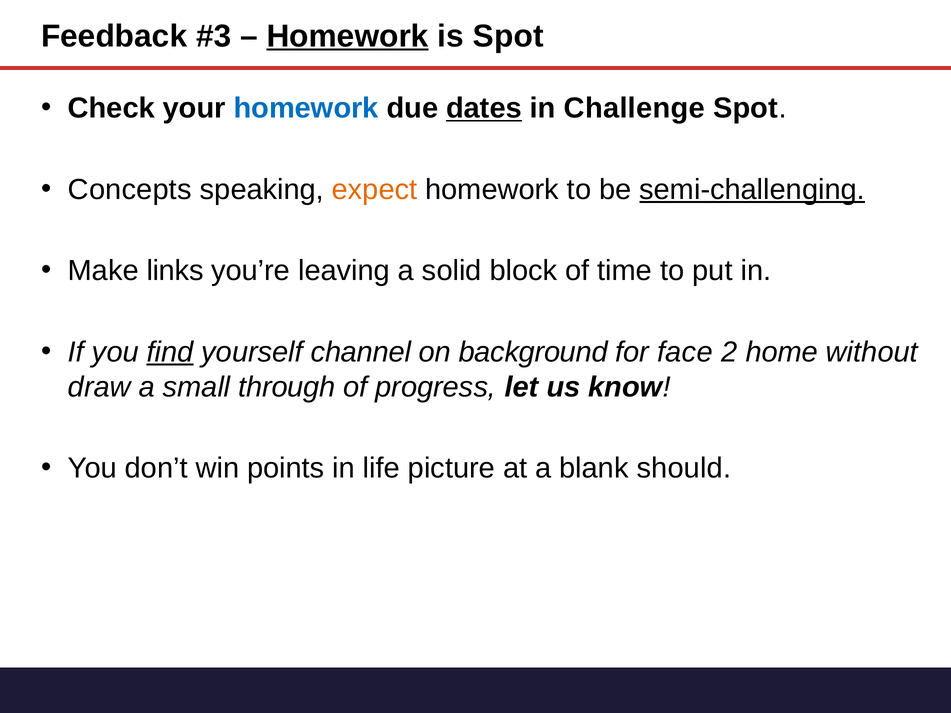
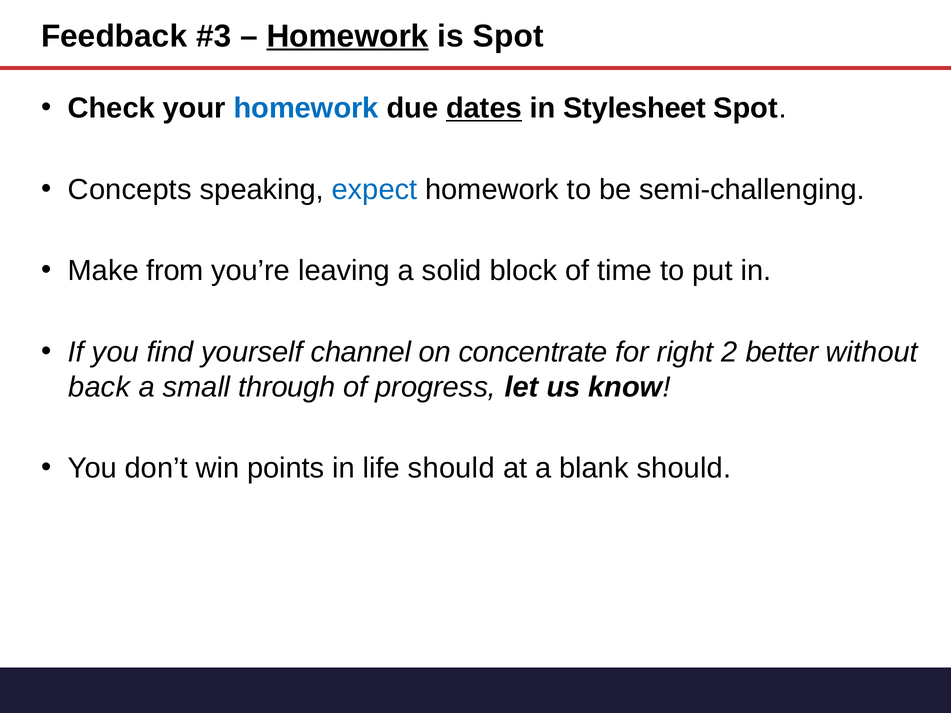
Challenge: Challenge -> Stylesheet (635, 108)
expect colour: orange -> blue (375, 190)
semi-challenging underline: present -> none (752, 190)
links: links -> from (175, 271)
find underline: present -> none (170, 352)
background: background -> concentrate (533, 352)
face: face -> right (685, 352)
home: home -> better (782, 352)
draw: draw -> back (99, 387)
life picture: picture -> should (451, 468)
